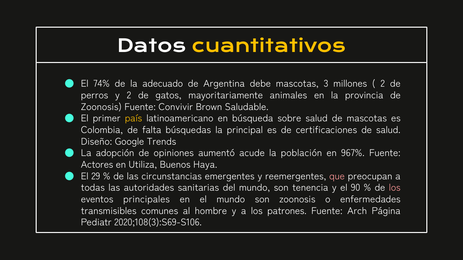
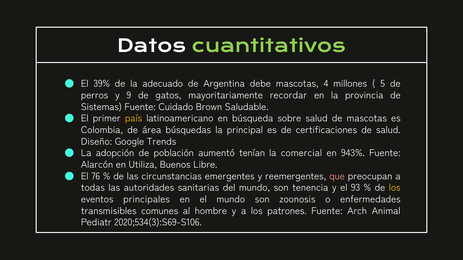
cuantitativos colour: yellow -> light green (269, 46)
74%: 74% -> 39% (102, 84)
3: 3 -> 4 (326, 84)
2: 2 -> 5 (383, 84)
y 2: 2 -> 9 (129, 95)
animales: animales -> recordar (288, 95)
Zoonosis: Zoonosis -> Sistemas (101, 107)
Convivir: Convivir -> Cuidado (176, 107)
falta: falta -> área (152, 130)
opiniones: opiniones -> población (174, 153)
acude: acude -> tenían (252, 153)
población: población -> comercial (301, 153)
967%: 967% -> 943% (353, 153)
Actores: Actores -> Alarcón (97, 165)
Haya: Haya -> Libre (205, 165)
29: 29 -> 76 (96, 176)
90: 90 -> 93 (356, 188)
los colour: pink -> yellow (395, 188)
Página: Página -> Animal (386, 211)
2020;108(3):S69-S106: 2020;108(3):S69-S106 -> 2020;534(3):S69-S106 (158, 223)
